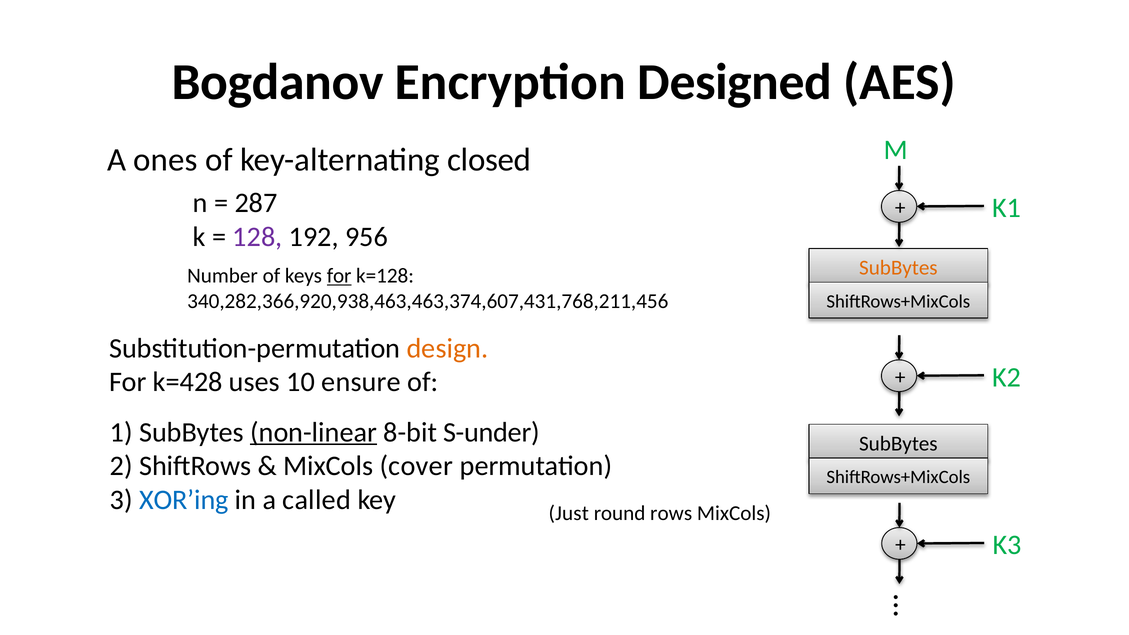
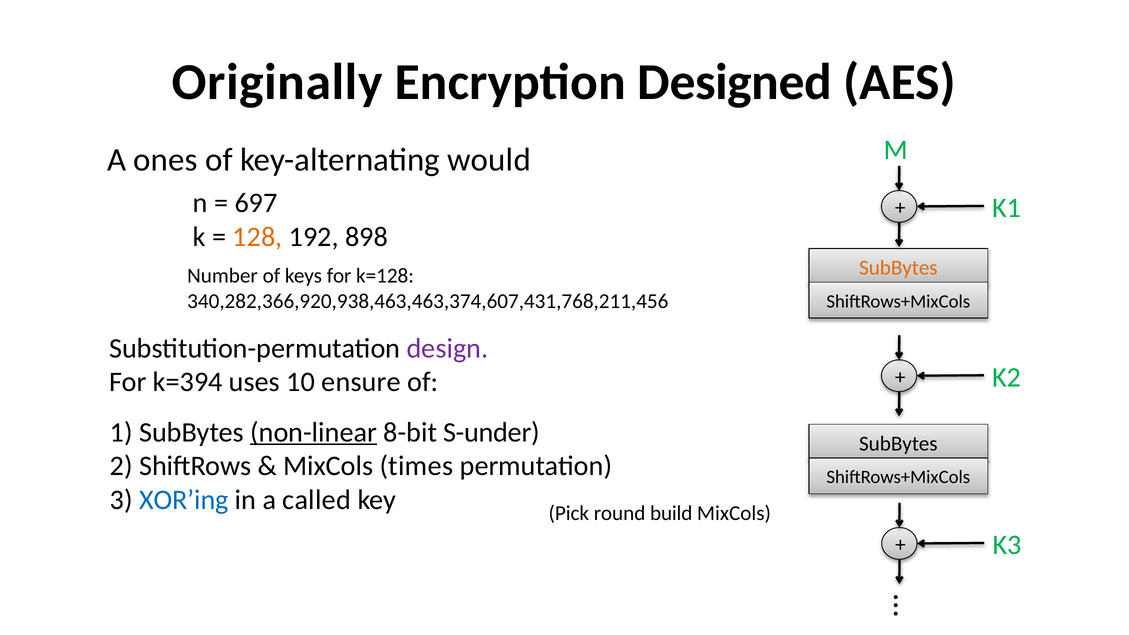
Bogdanov: Bogdanov -> Originally (277, 82)
closed: closed -> would (489, 160)
287: 287 -> 697 (256, 203)
128 colour: purple -> orange (257, 237)
956: 956 -> 898 (367, 237)
for underline: present -> none (339, 276)
design colour: orange -> purple (447, 348)
k=428: k=428 -> k=394 (188, 382)
cover: cover -> times (416, 466)
Just: Just -> Pick (569, 513)
rows: rows -> build (671, 513)
